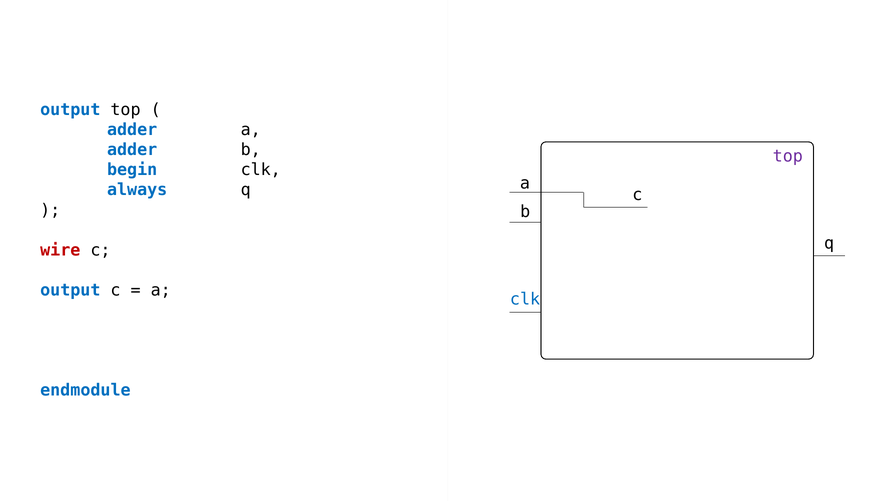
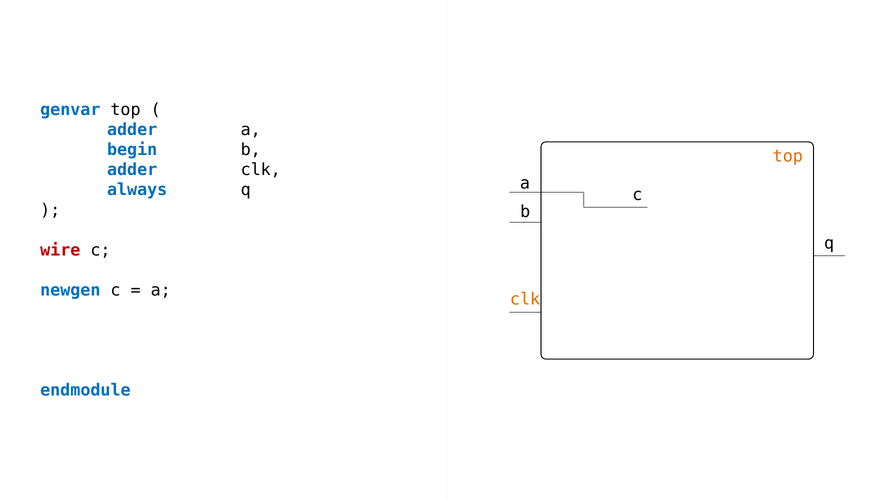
output: output -> genvar (70, 110)
adder: adder -> begin (132, 150)
top colour: purple -> orange (788, 156)
begin: begin -> adder (132, 170)
output: output -> newgen (70, 290)
clk colour: blue -> orange (525, 300)
